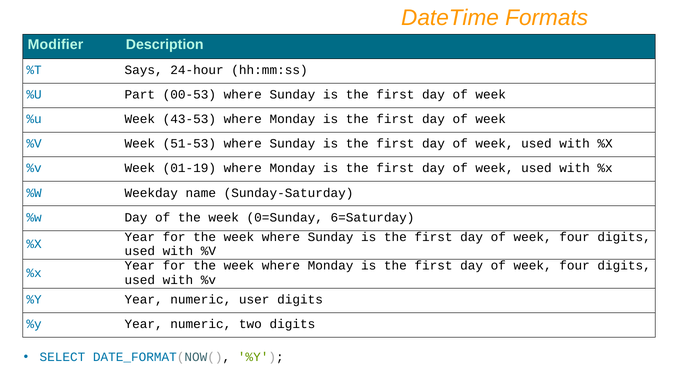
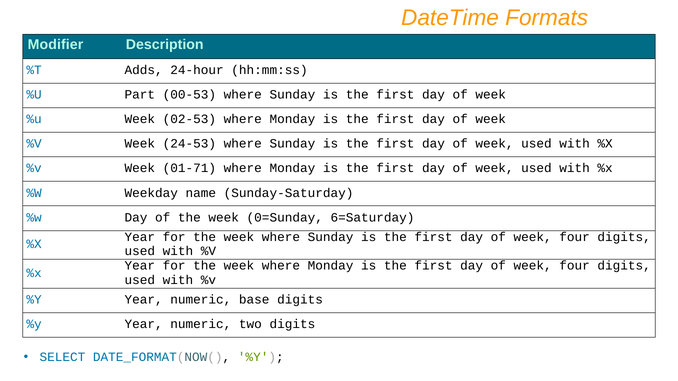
Says: Says -> Adds (144, 70)
43-53: 43-53 -> 02-53 (189, 119)
51-53: 51-53 -> 24-53 (189, 144)
01-19: 01-19 -> 01-71 (189, 168)
user: user -> base (254, 300)
